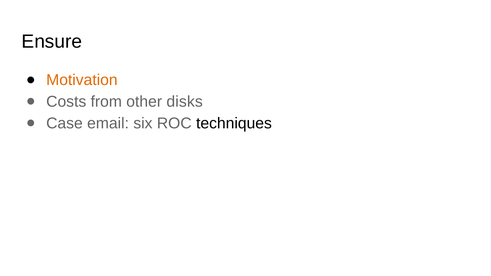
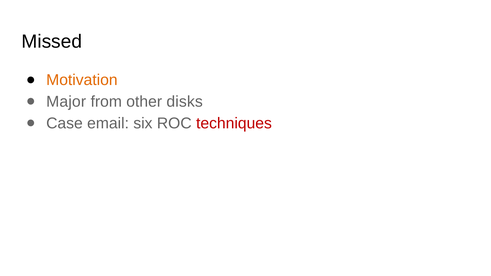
Ensure: Ensure -> Missed (52, 42)
Costs: Costs -> Major (66, 102)
techniques colour: black -> red (234, 123)
